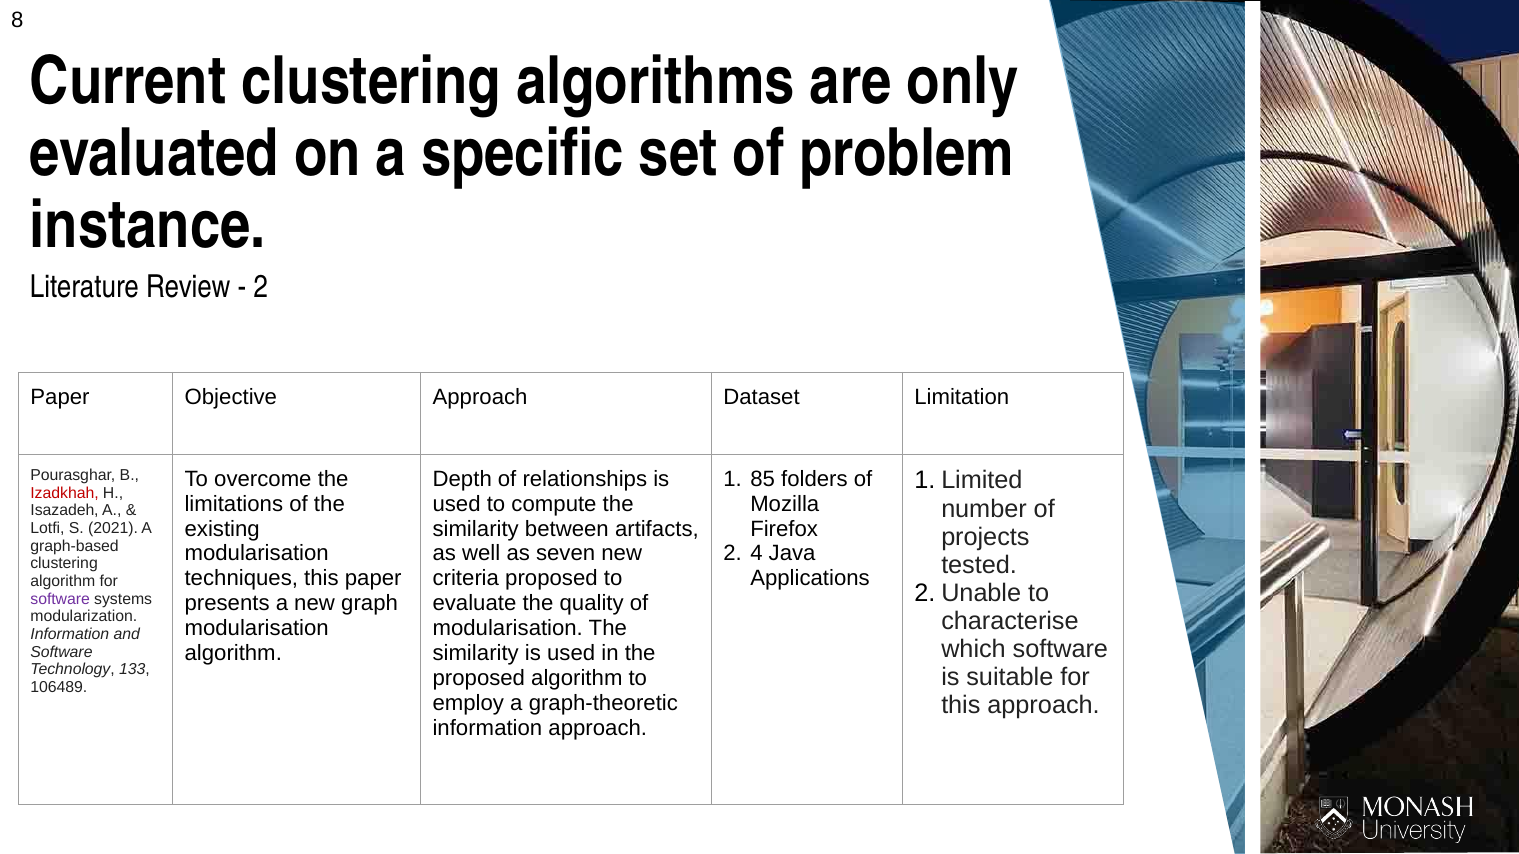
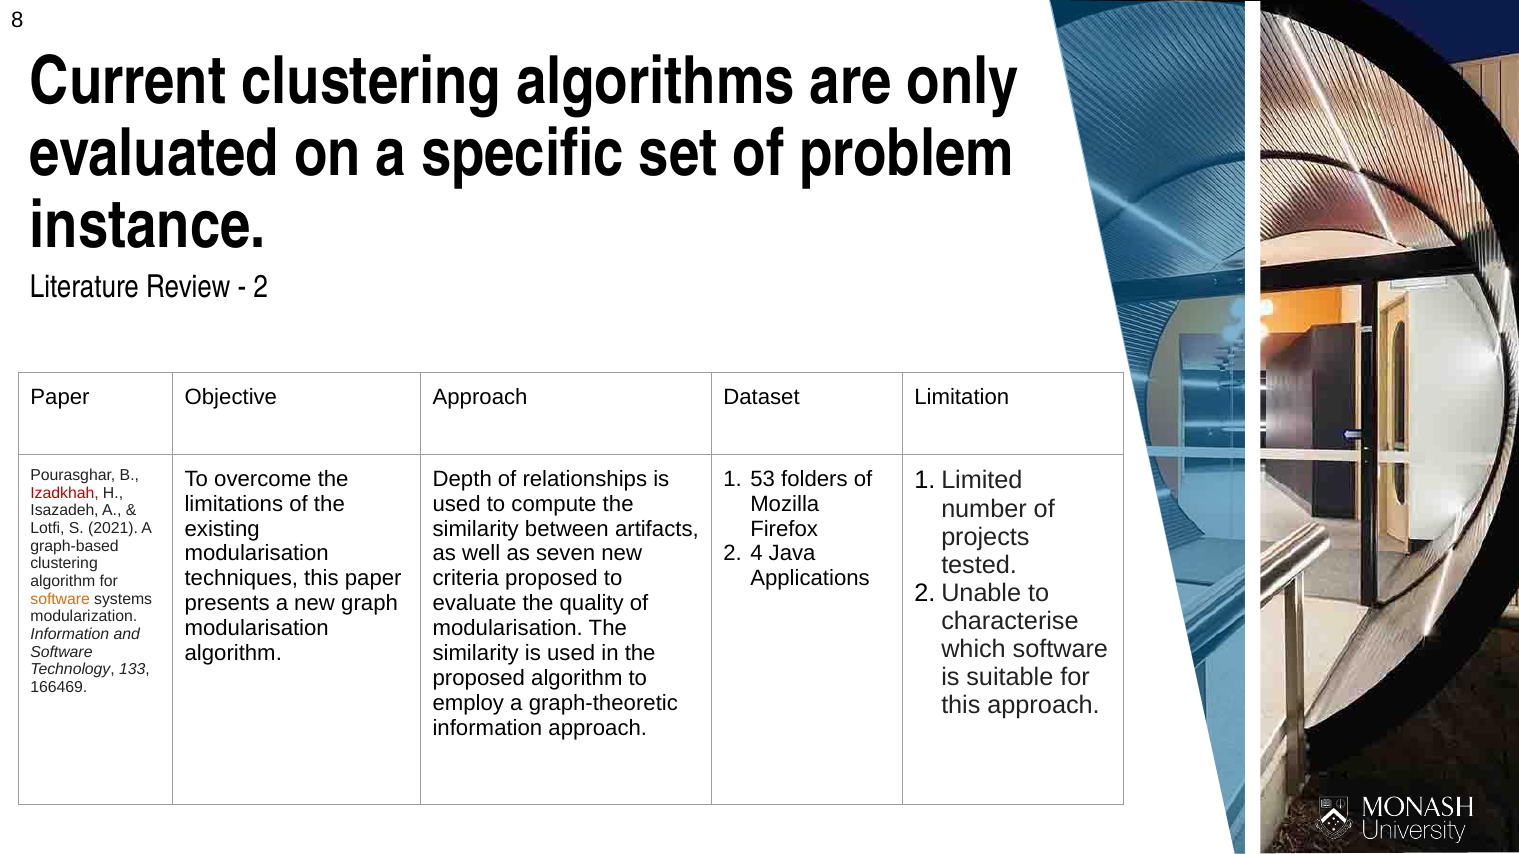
85: 85 -> 53 (763, 479)
software colour: purple -> orange (60, 599)
106489: 106489 -> 166469 (59, 687)
